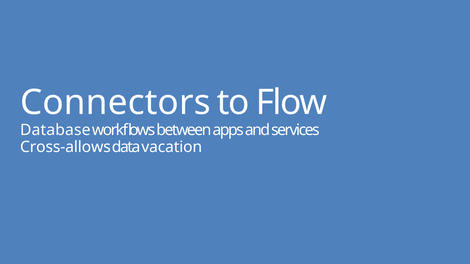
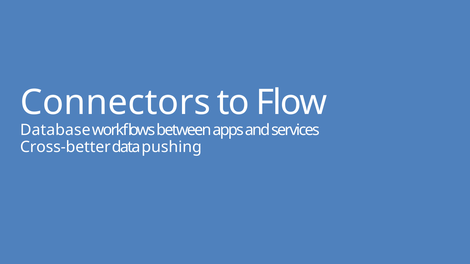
Cross-allows: Cross-allows -> Cross-better (65, 147)
vacation: vacation -> pushing (172, 147)
